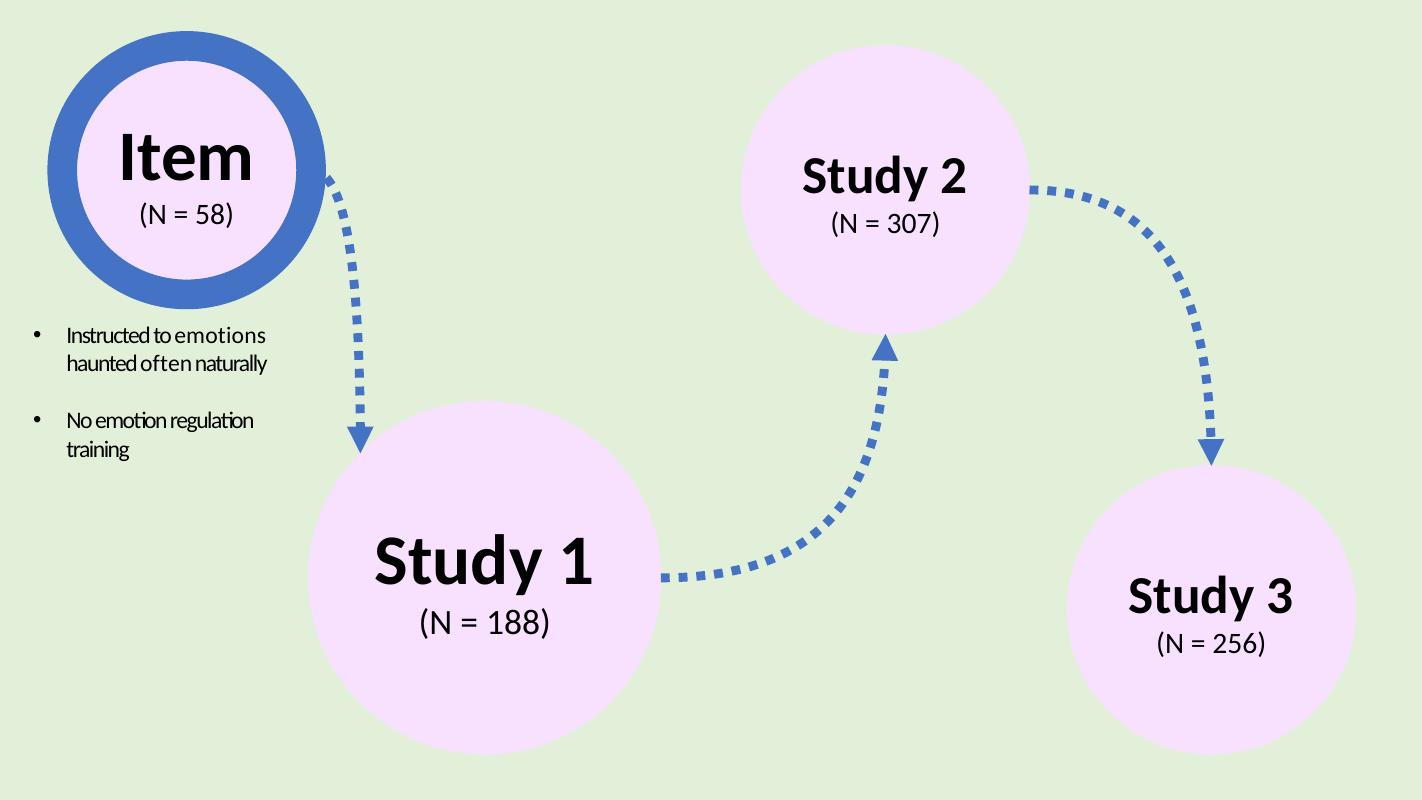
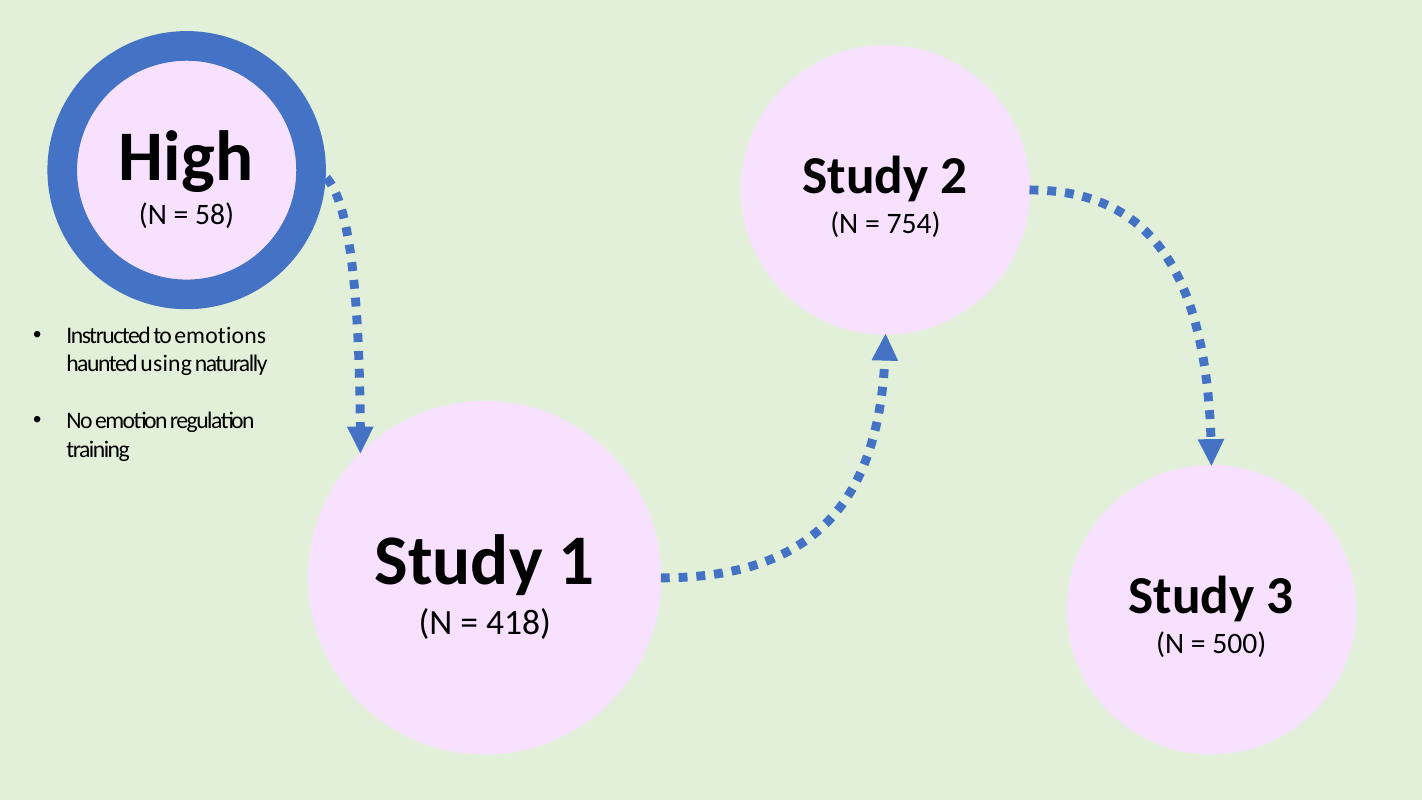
Item: Item -> High (186, 157)
307: 307 -> 754 (914, 224)
often: often -> using (166, 364)
188: 188 -> 418 (518, 623)
256: 256 -> 500 (1239, 644)
